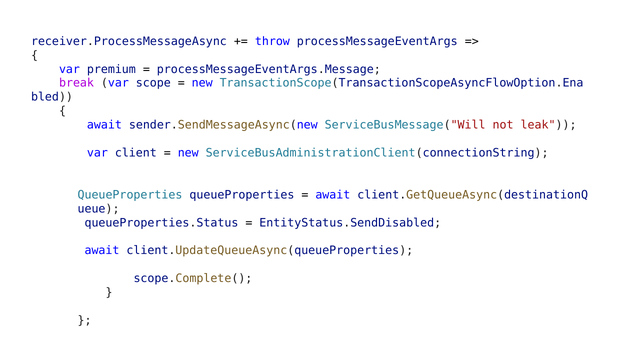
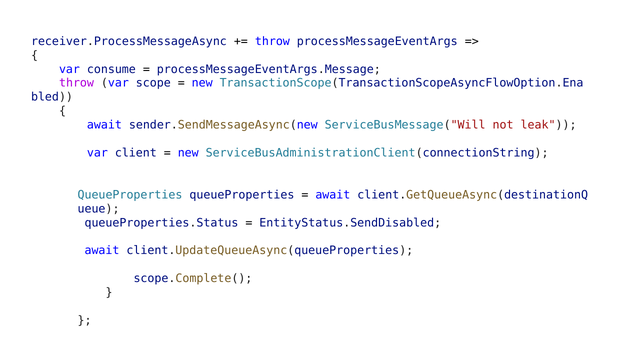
premium: premium -> consume (111, 69)
break: break -> throw (77, 83)
